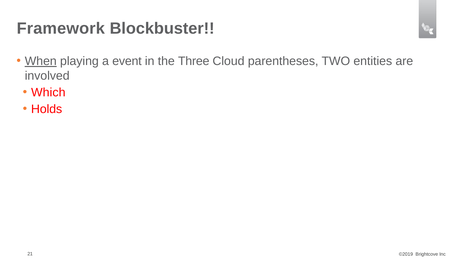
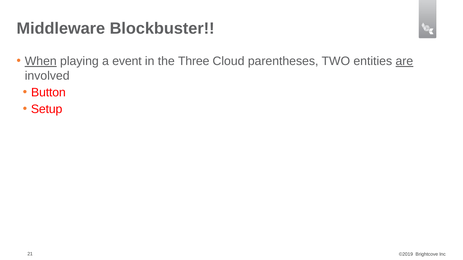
Framework: Framework -> Middleware (61, 29)
are underline: none -> present (404, 61)
Which: Which -> Button (48, 93)
Holds: Holds -> Setup (47, 109)
